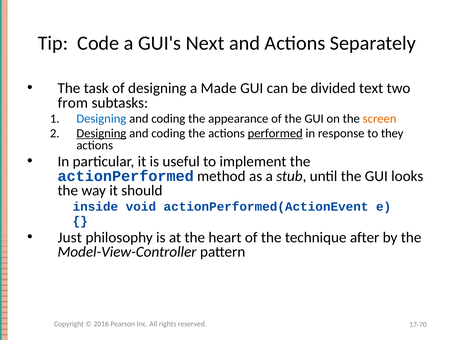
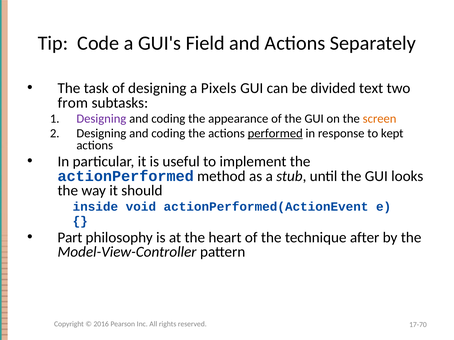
Next: Next -> Field (205, 43)
Made: Made -> Pixels (219, 88)
Designing colour: blue -> purple (101, 119)
Designing underline: present -> none (101, 133)
they: they -> kept (392, 133)
Just: Just -> Part (70, 238)
